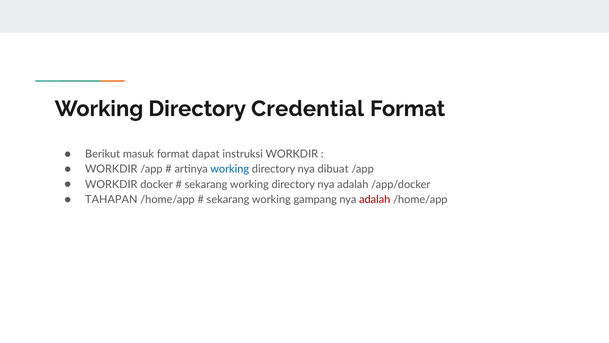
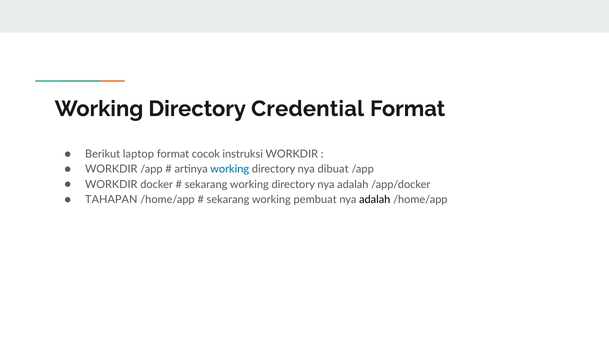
masuk: masuk -> laptop (138, 154)
dapat: dapat -> cocok (206, 154)
gampang: gampang -> pembuat (315, 199)
adalah colour: red -> black (375, 199)
